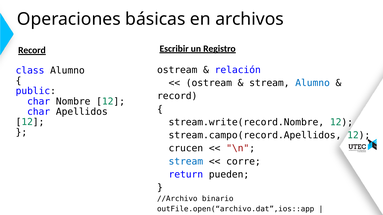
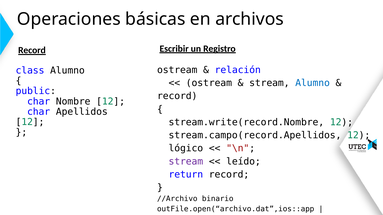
crucen: crucen -> lógico (186, 149)
stream colour: blue -> purple (186, 162)
corre: corre -> leído (243, 162)
return pueden: pueden -> record (229, 175)
